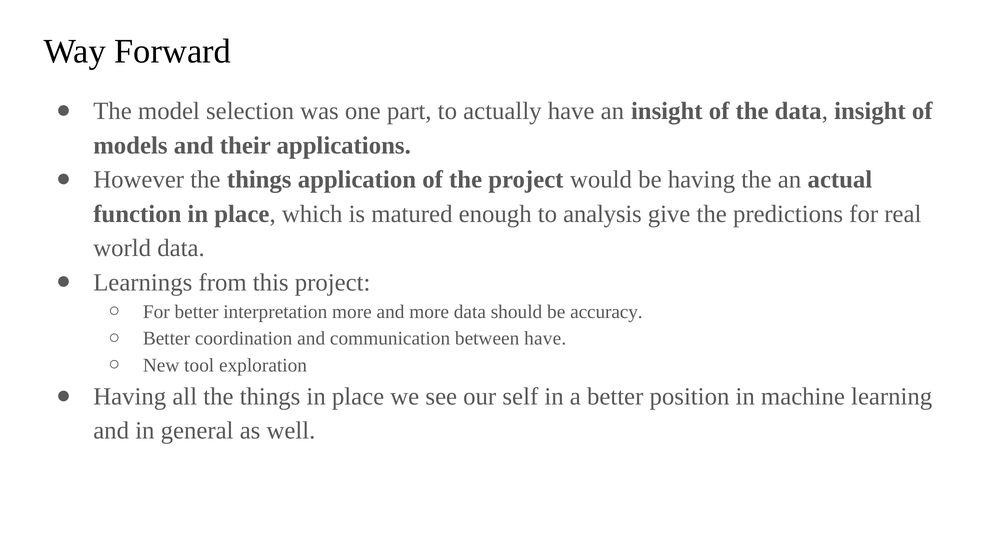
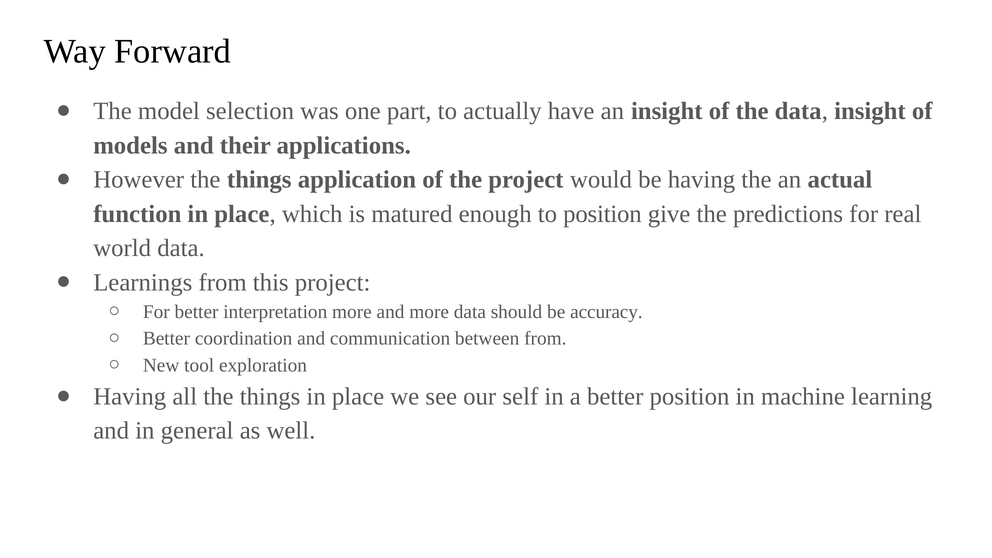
to analysis: analysis -> position (602, 214)
between have: have -> from (545, 339)
